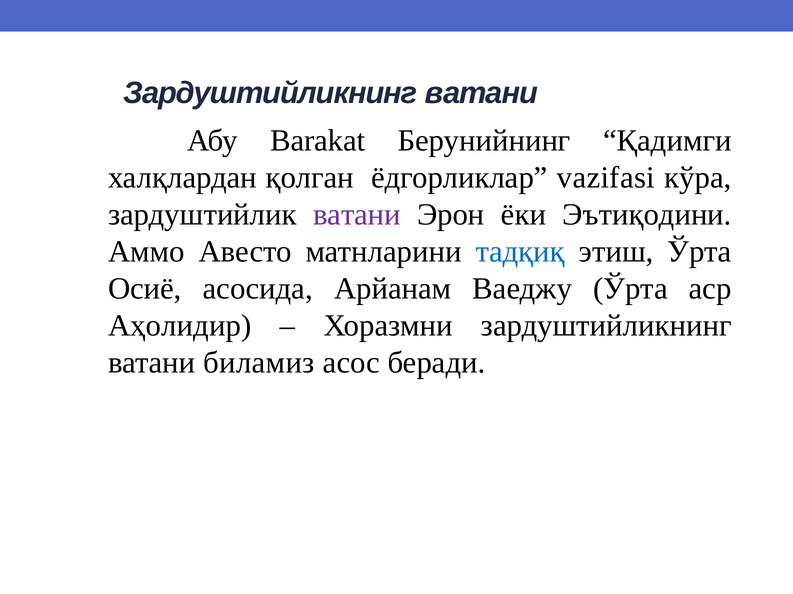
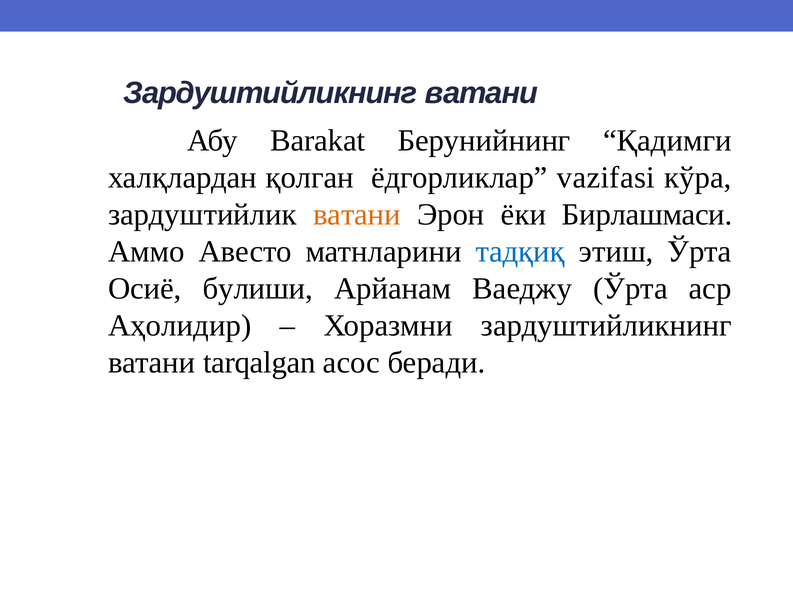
ватани colour: purple -> orange (357, 215)
Эътиқодини: Эътиқодини -> Бирлашмаси (647, 215)
асосида: асосида -> булиши (258, 289)
биламиз: биламиз -> tarqalgan (259, 363)
